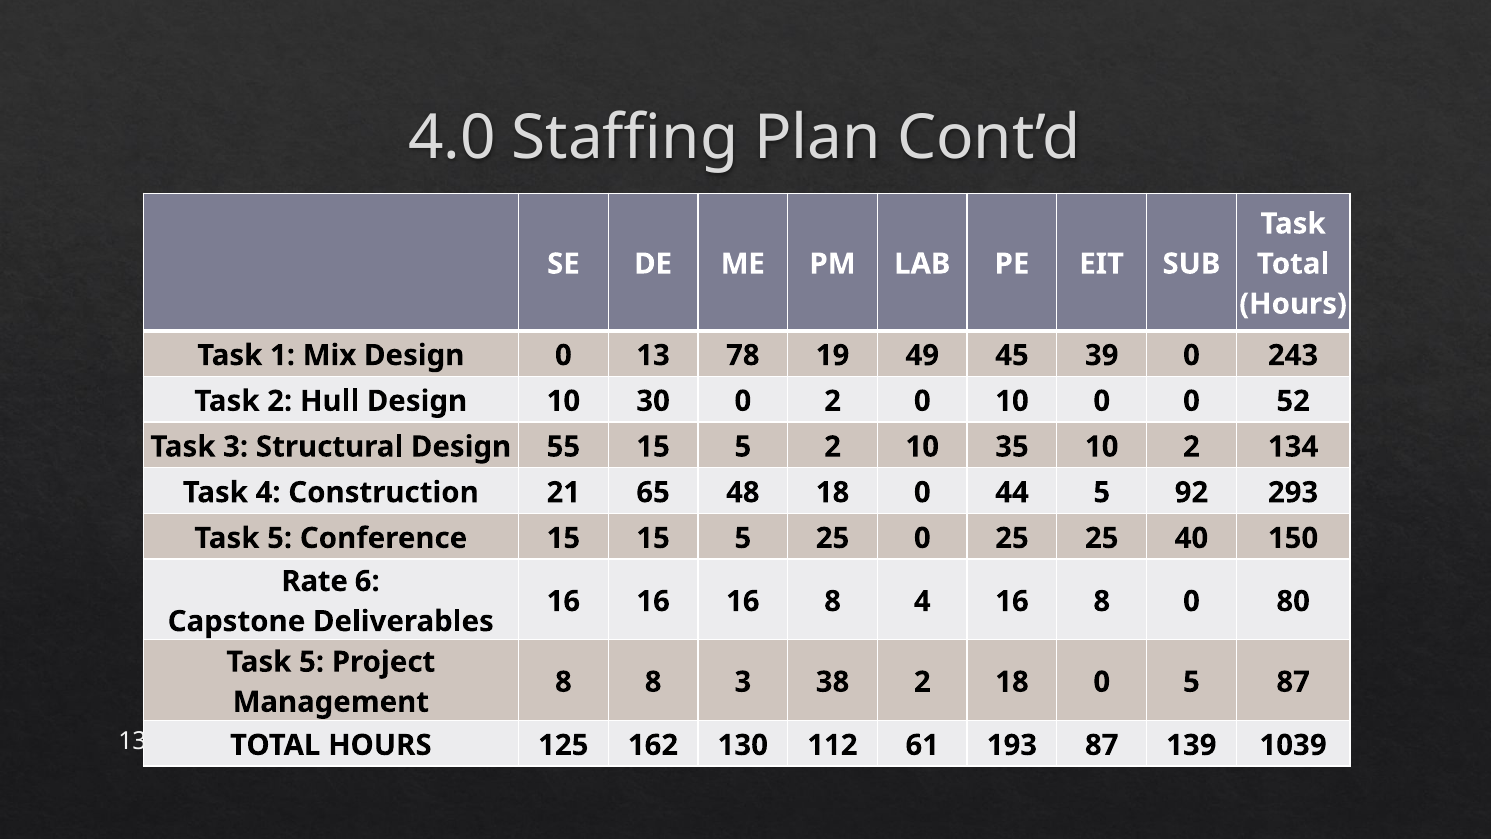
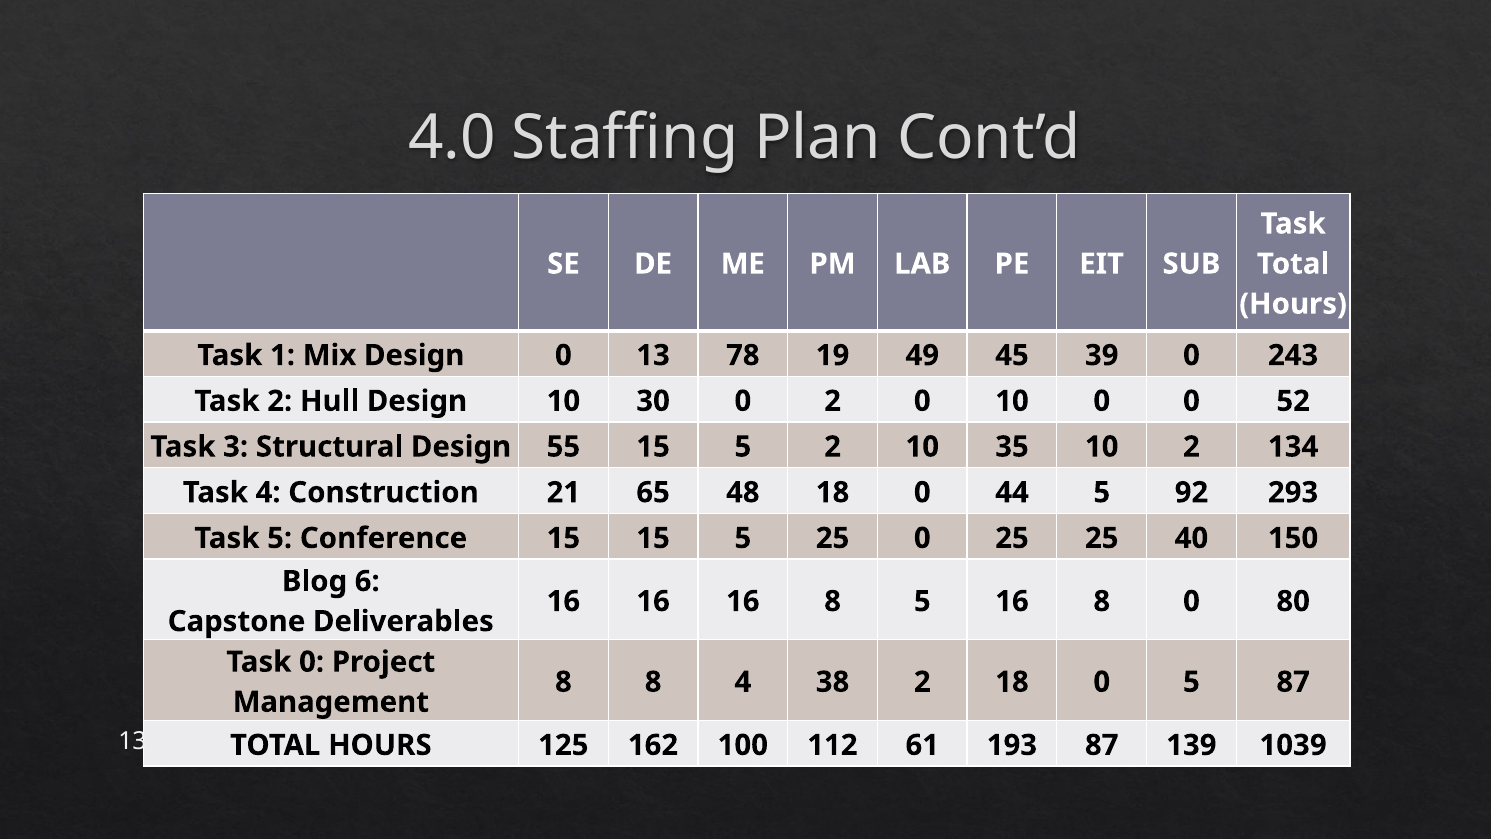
Rate: Rate -> Blog (315, 581)
8 4: 4 -> 5 (922, 601)
5: 5 -> 0 (312, 662)
8 3: 3 -> 4 (743, 682)
130: 130 -> 100 (743, 745)
